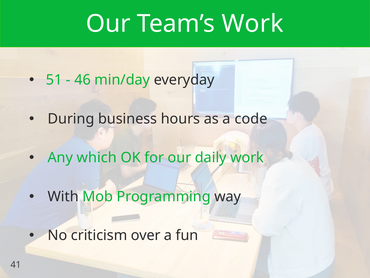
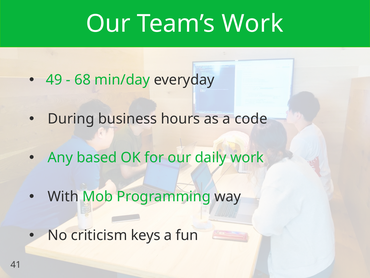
51: 51 -> 49 (54, 80)
46: 46 -> 68 (83, 80)
which: which -> based (97, 157)
over: over -> keys (146, 235)
